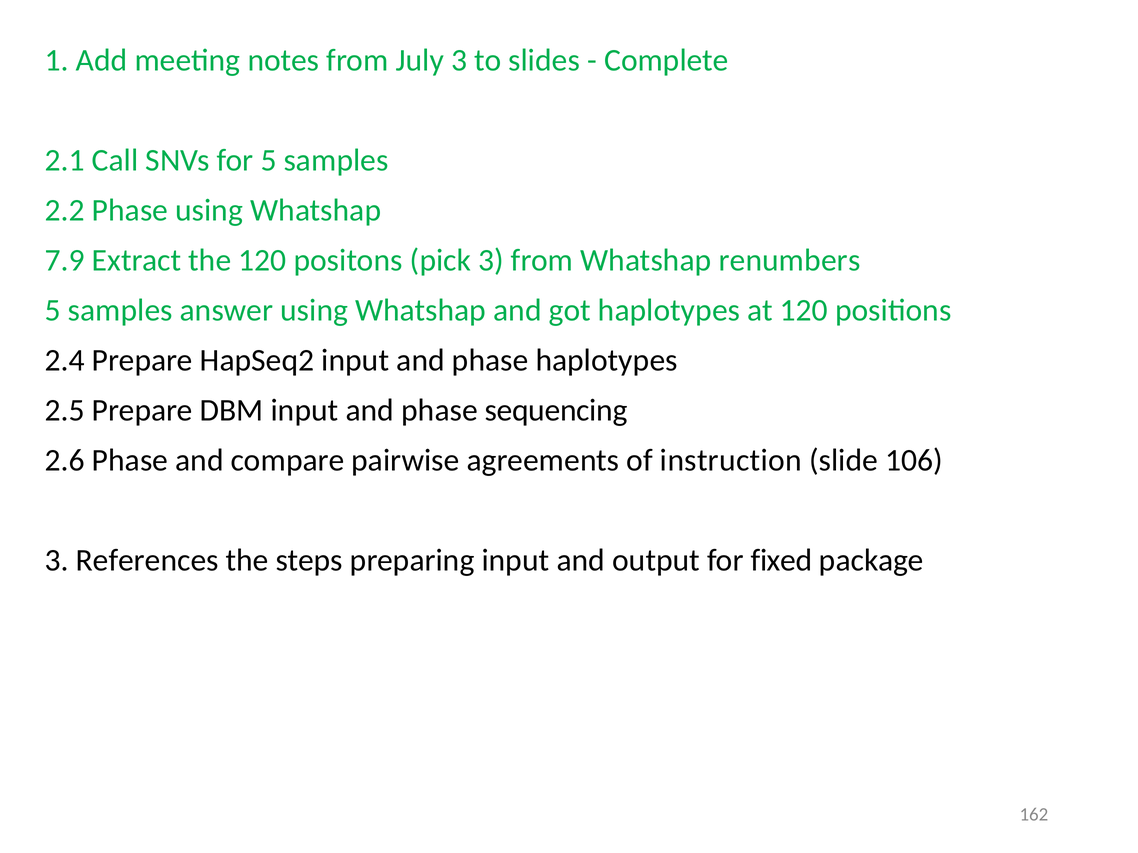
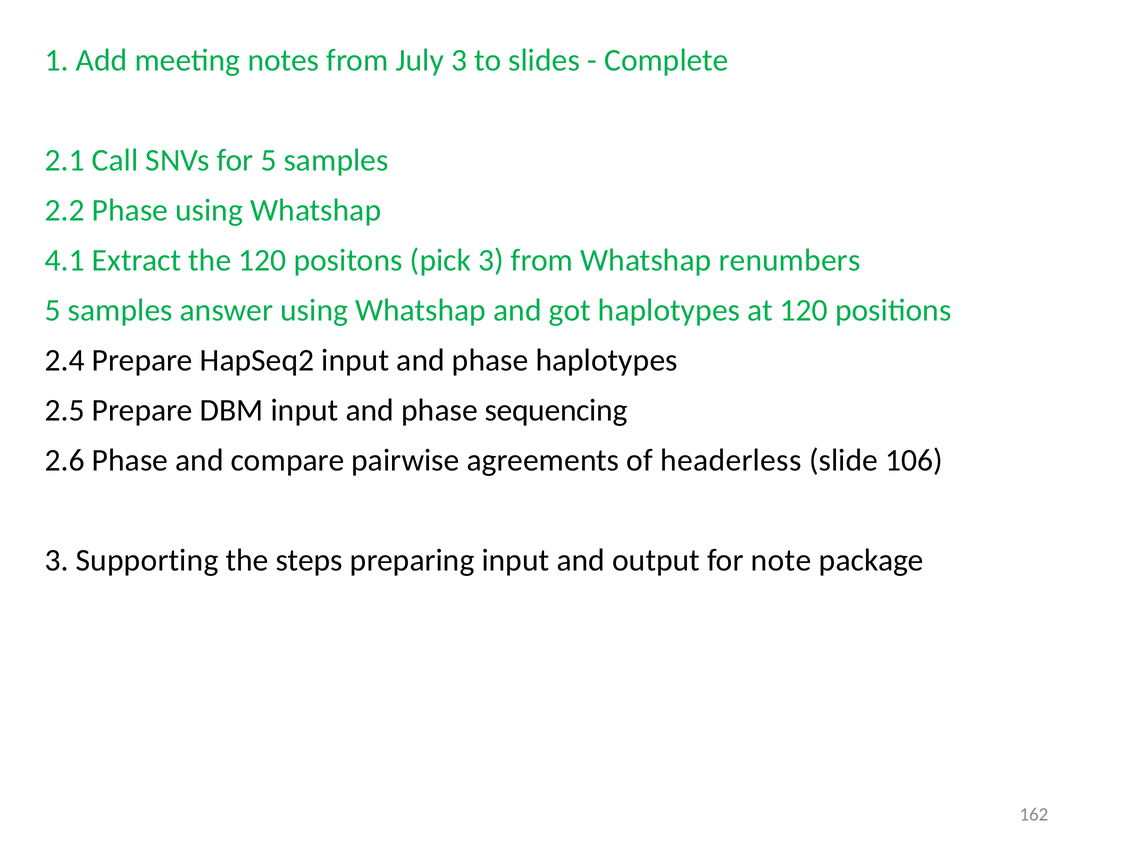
7.9: 7.9 -> 4.1 (65, 261)
instruction: instruction -> headerless (731, 461)
References: References -> Supporting (147, 561)
fixed: fixed -> note (781, 561)
